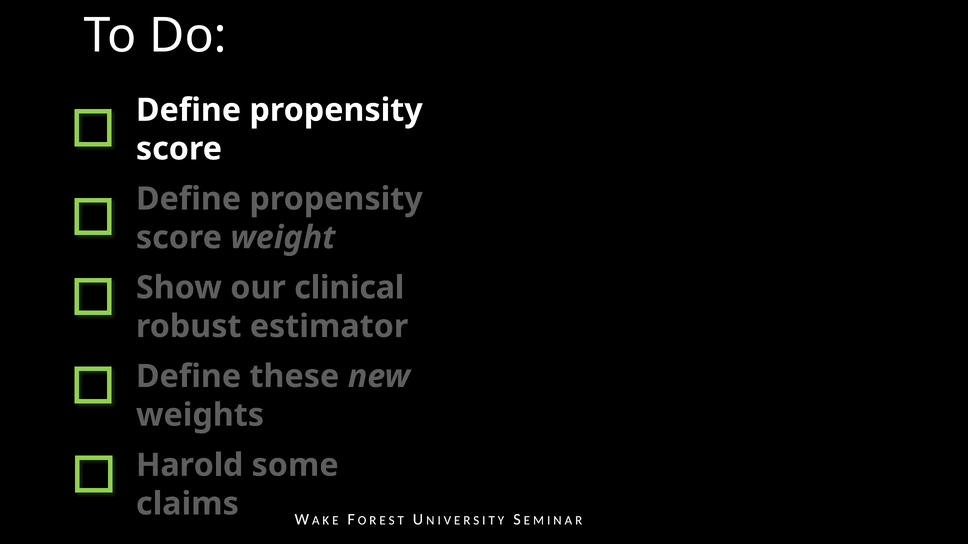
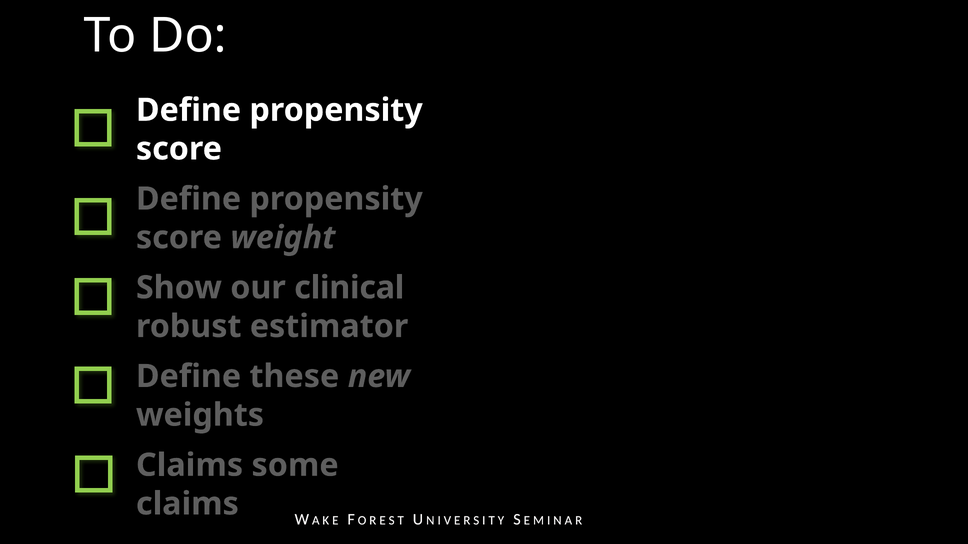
Harold: Harold -> Claims (190, 466)
